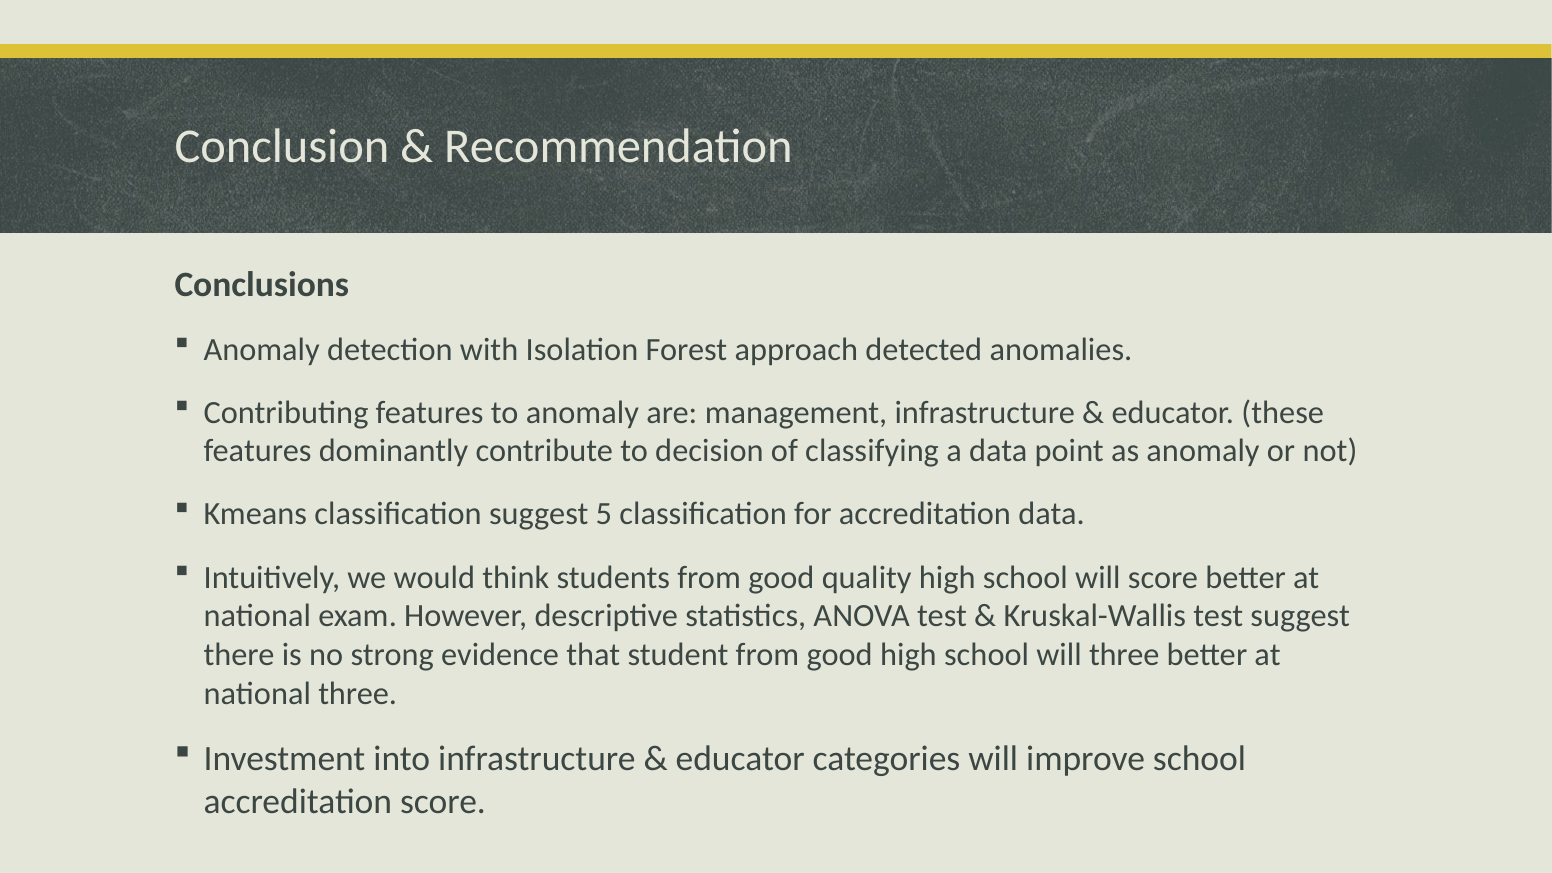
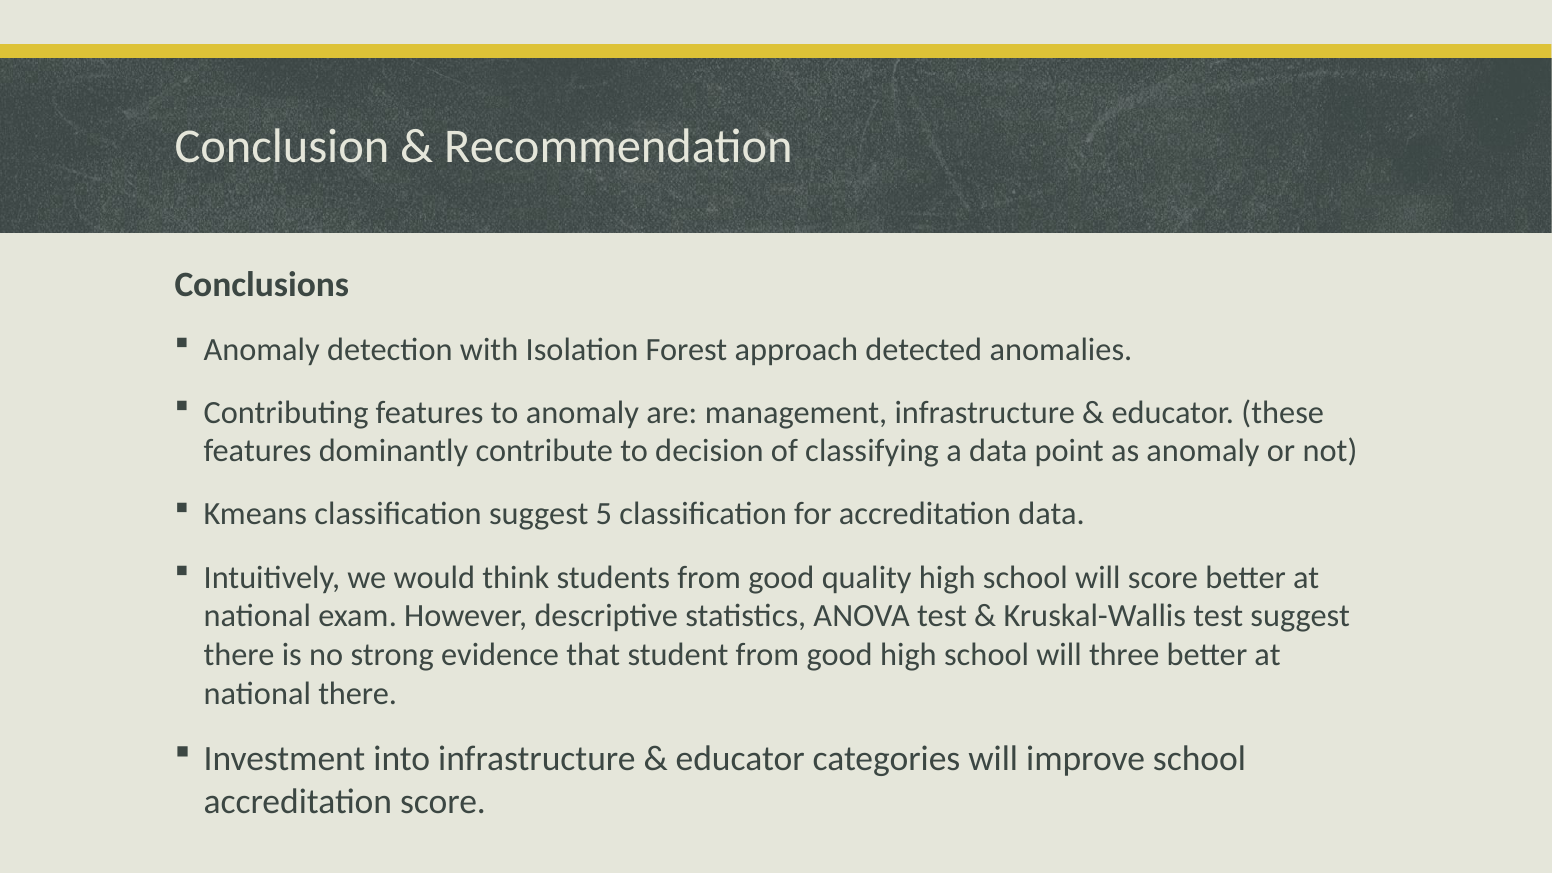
national three: three -> there (358, 694)
